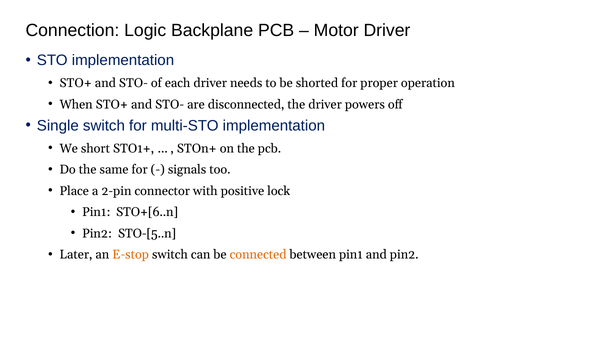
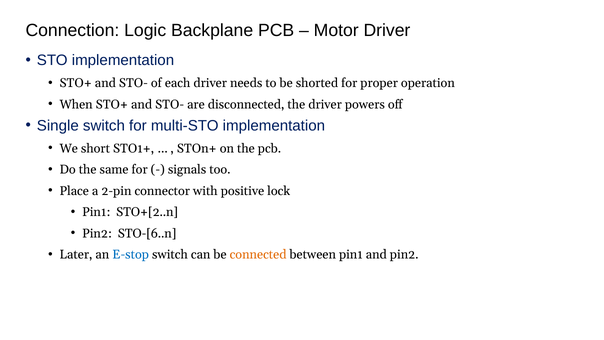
STO+[6..n: STO+[6..n -> STO+[2..n (147, 212)
STO-[5..n: STO-[5..n -> STO-[6..n (147, 233)
E-stop colour: orange -> blue (131, 255)
